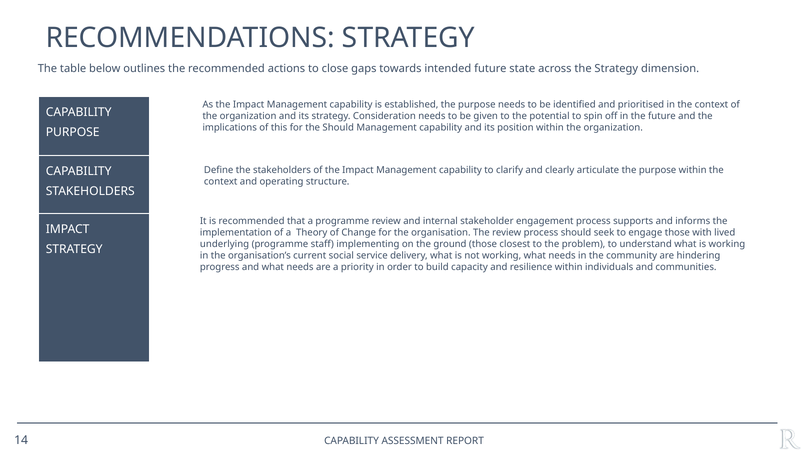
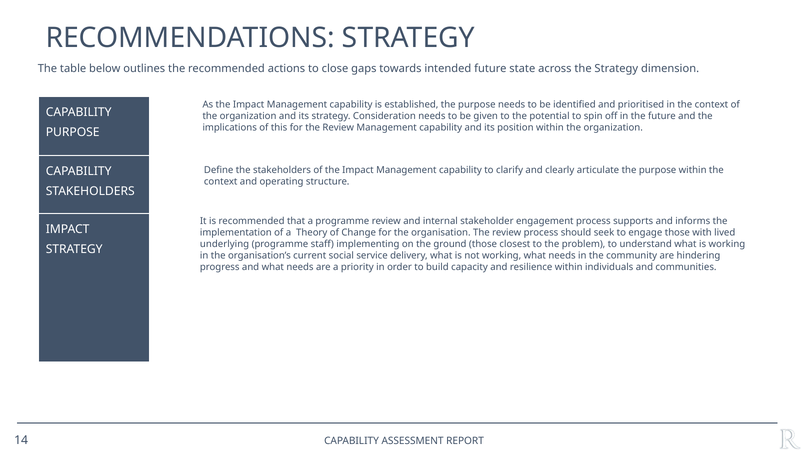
for the Should: Should -> Review (338, 128)
